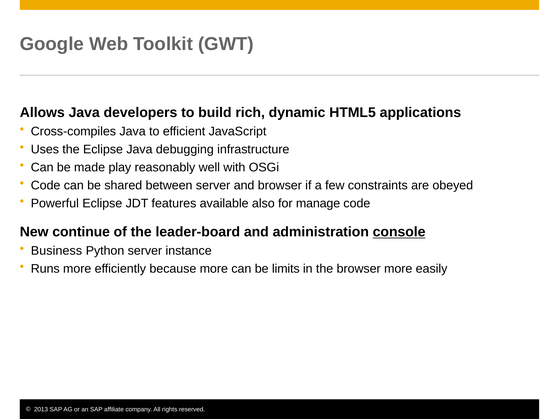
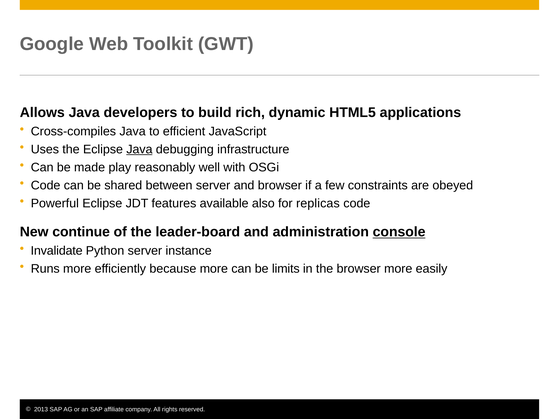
Java underline: none -> present (139, 150)
manage: manage -> replicas (318, 204)
Business: Business -> Invalidate (57, 251)
